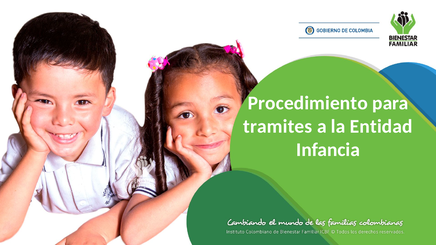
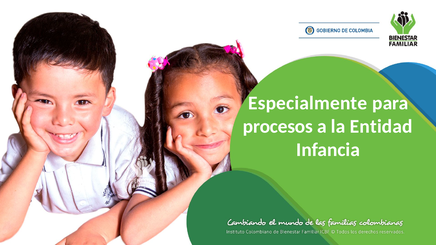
Procedimiento: Procedimiento -> Especialmente (308, 103)
tramites: tramites -> procesos (278, 127)
